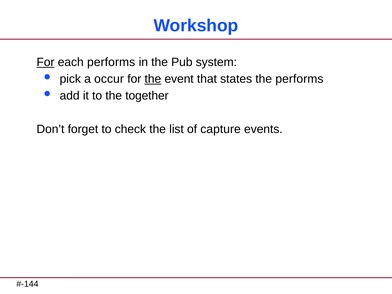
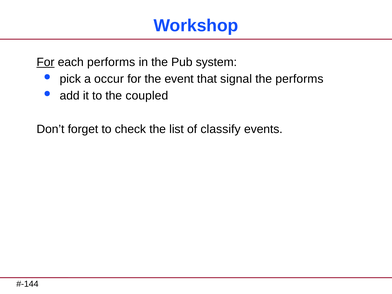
the underline: present -> none (153, 79)
states: states -> signal (236, 79)
together: together -> coupled (147, 96)
capture: capture -> classify (221, 129)
